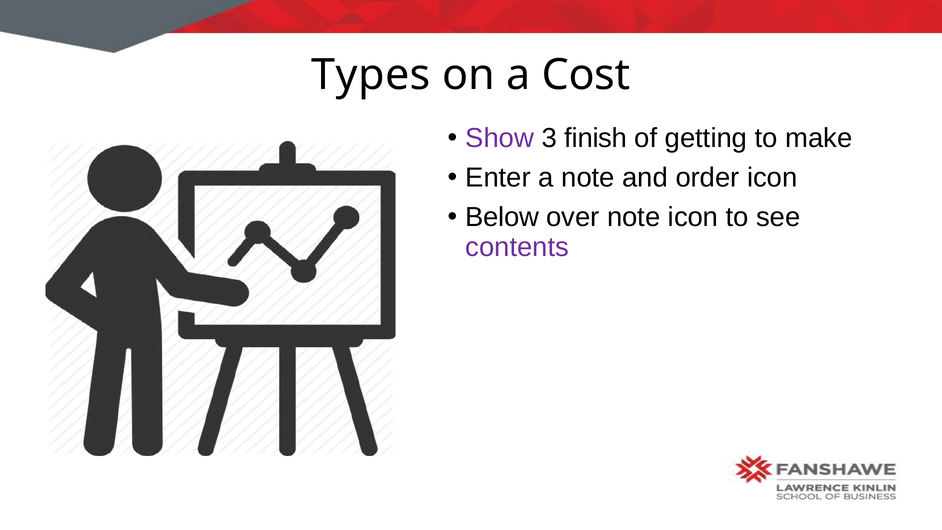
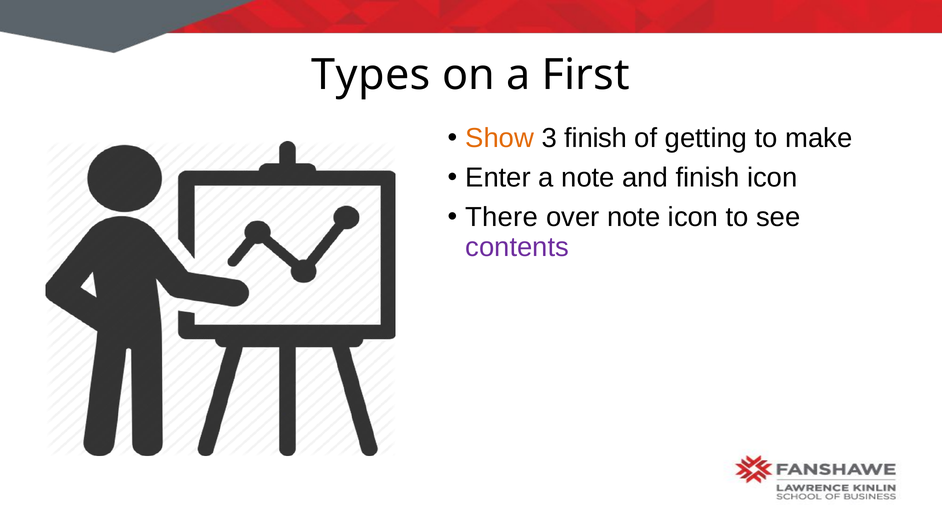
Cost: Cost -> First (586, 75)
Show colour: purple -> orange (500, 138)
and order: order -> finish (708, 178)
Below: Below -> There (502, 217)
